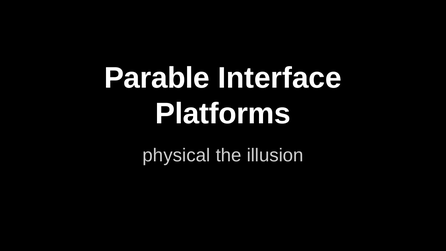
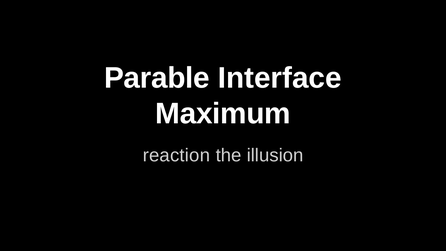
Platforms: Platforms -> Maximum (223, 114)
physical: physical -> reaction (176, 155)
